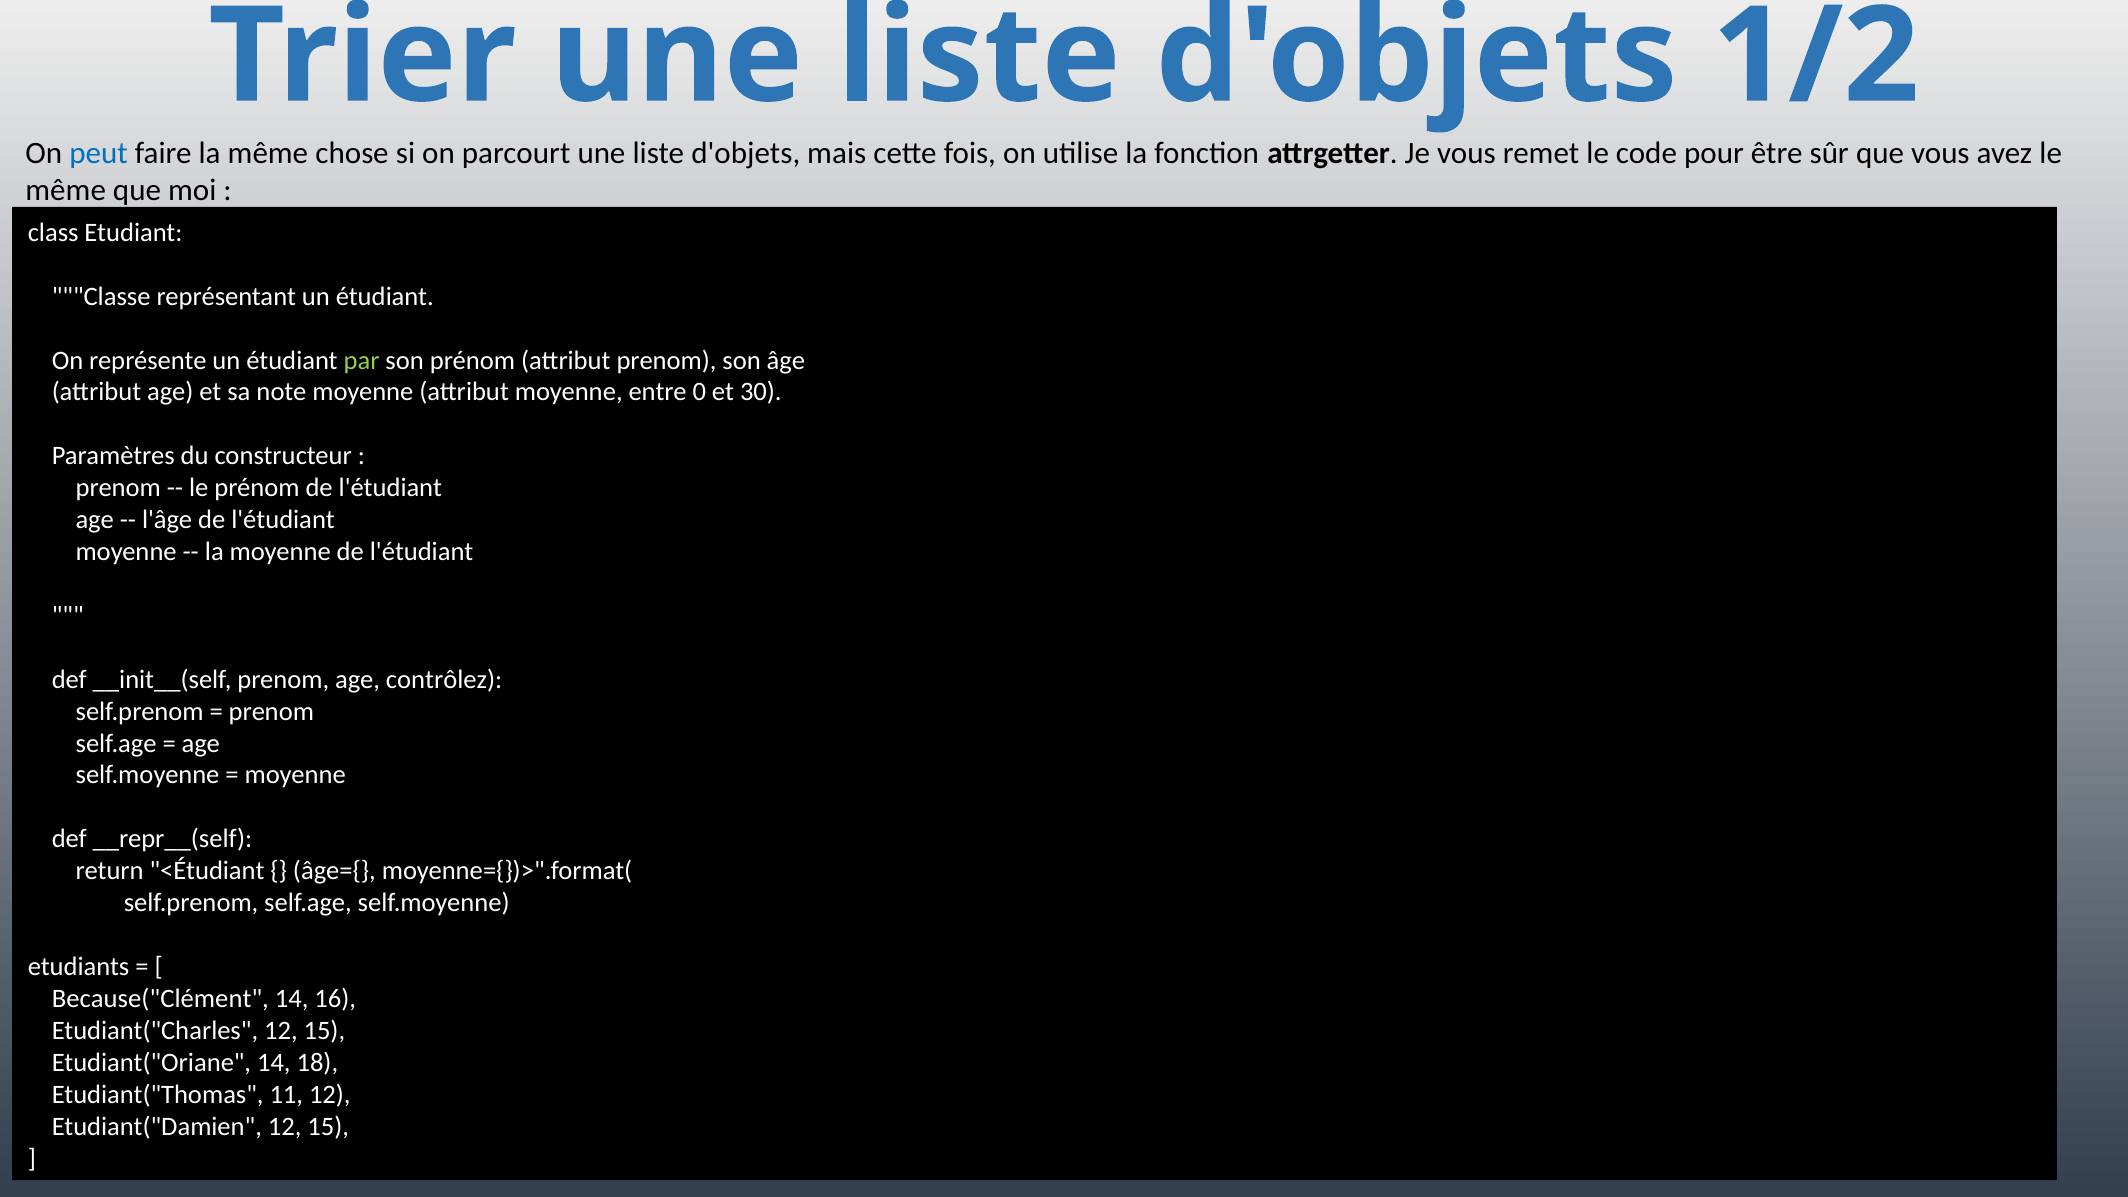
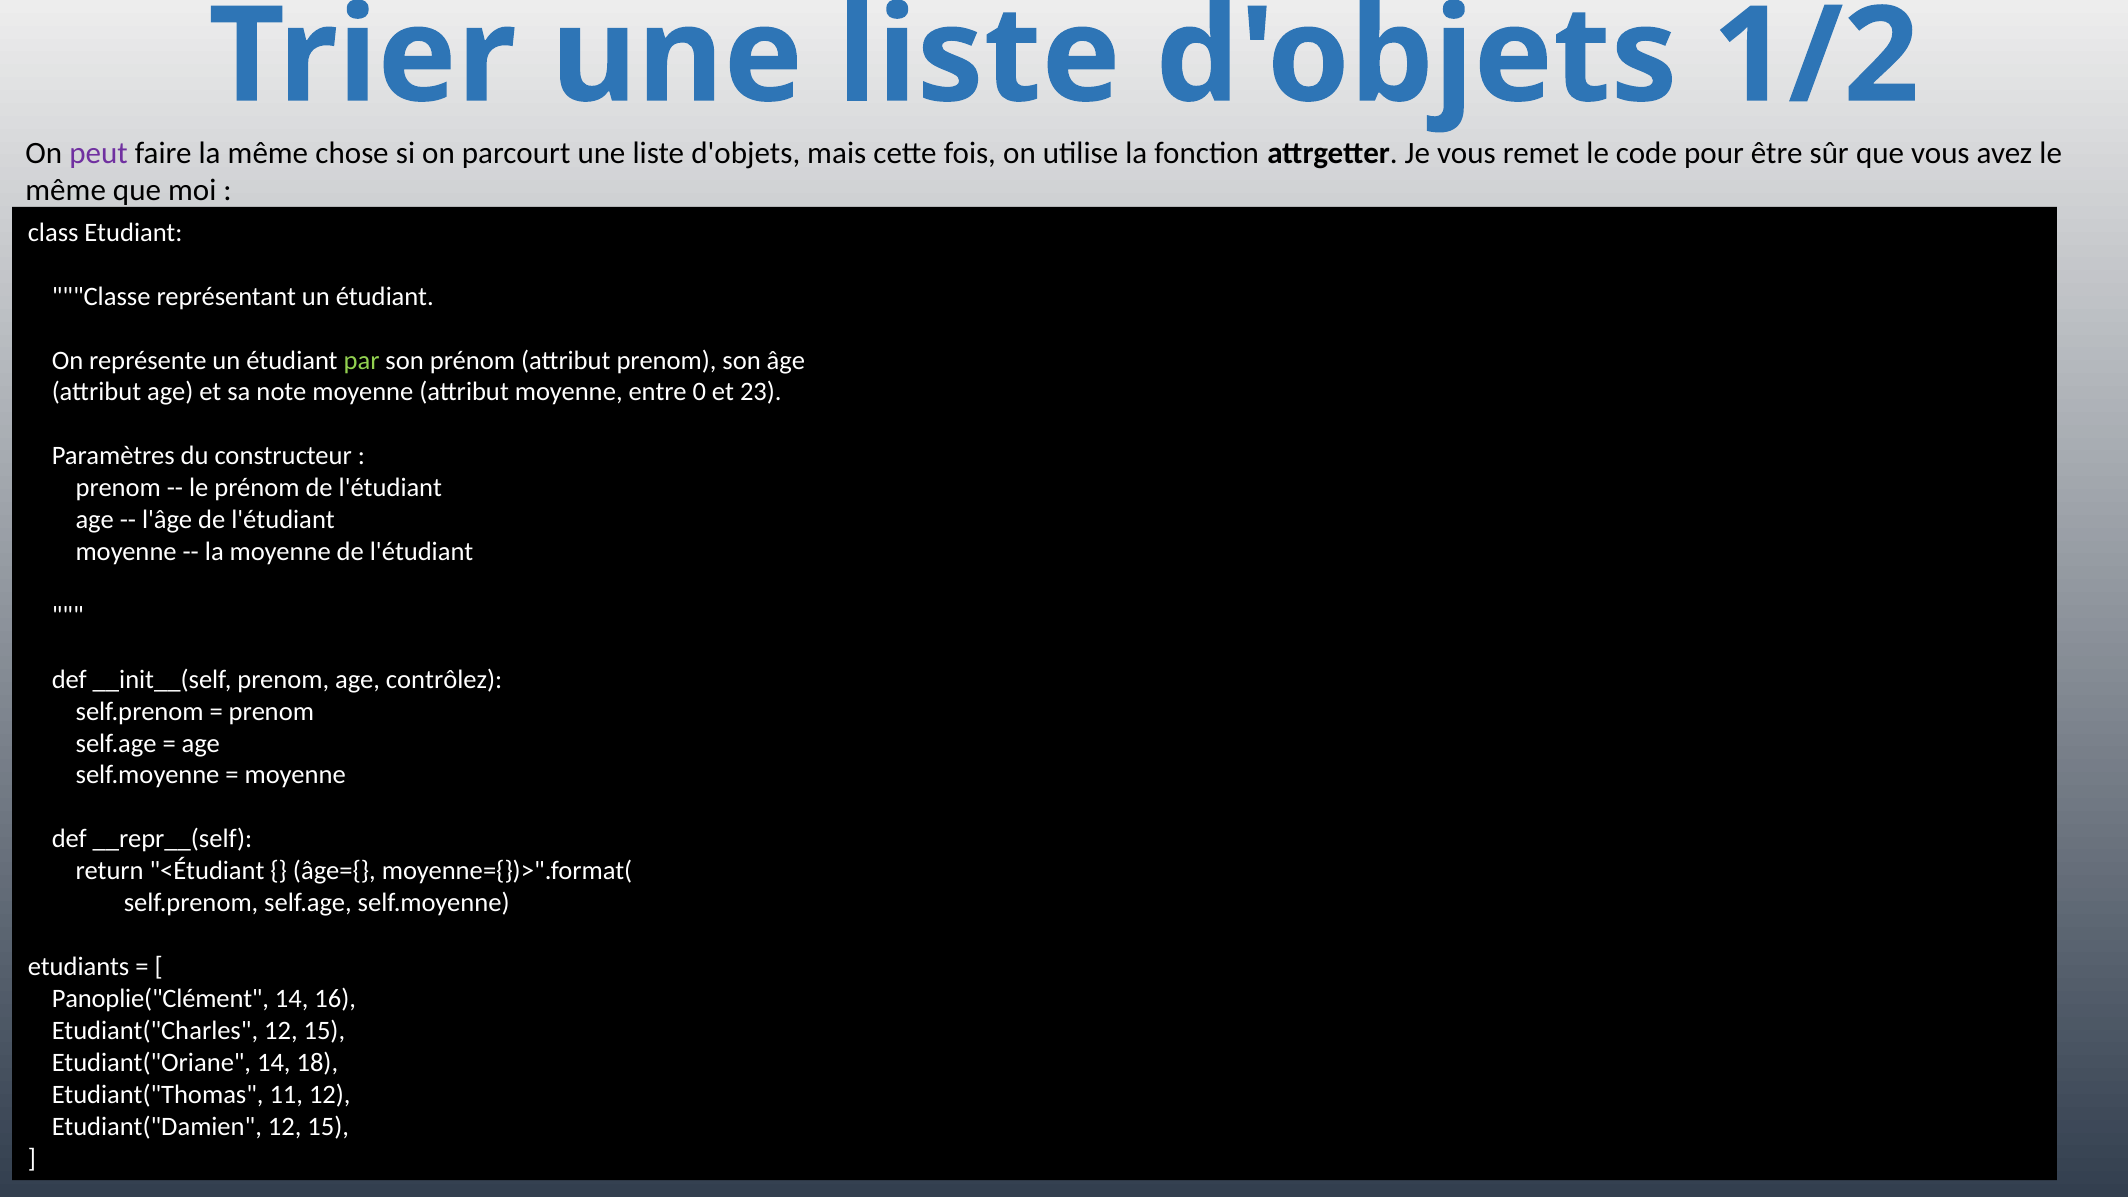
peut colour: blue -> purple (98, 153)
30: 30 -> 23 (761, 392)
Because("Clément: Because("Clément -> Panoplie("Clément (160, 999)
